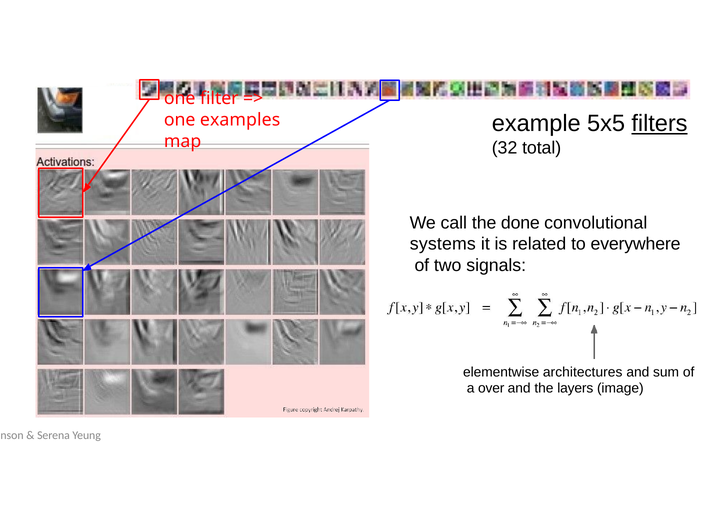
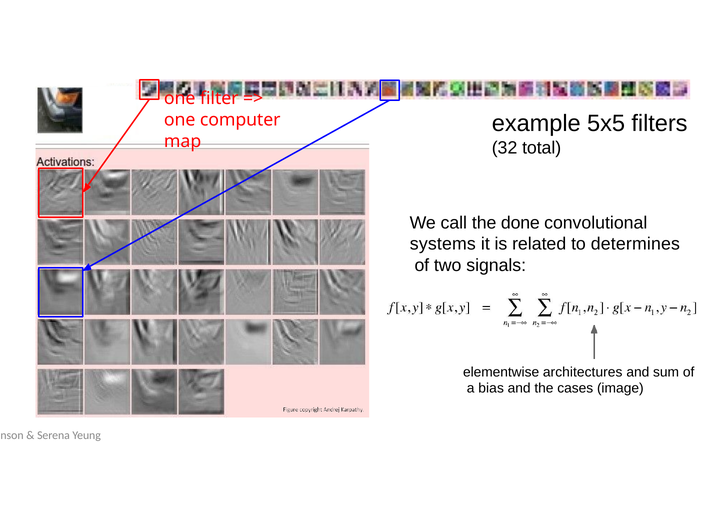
filters underline: present -> none (659, 124)
examples: examples -> computer (240, 120)
everywhere: everywhere -> determines (635, 244)
over: over -> bias (491, 388)
layers: layers -> cases (575, 388)
